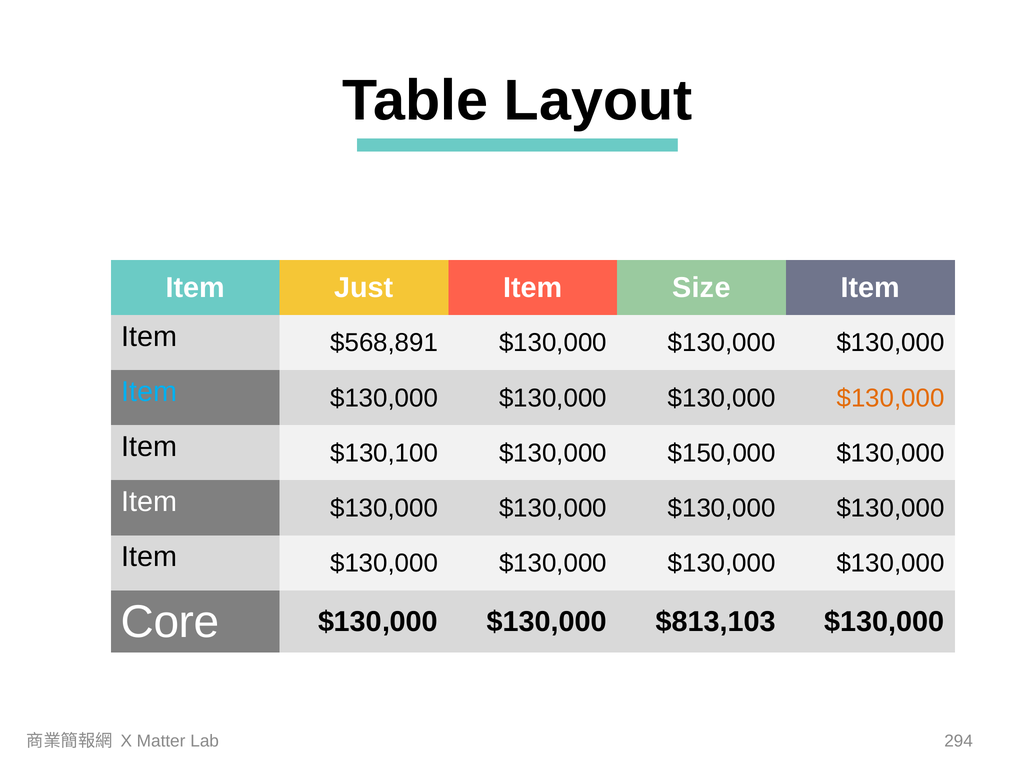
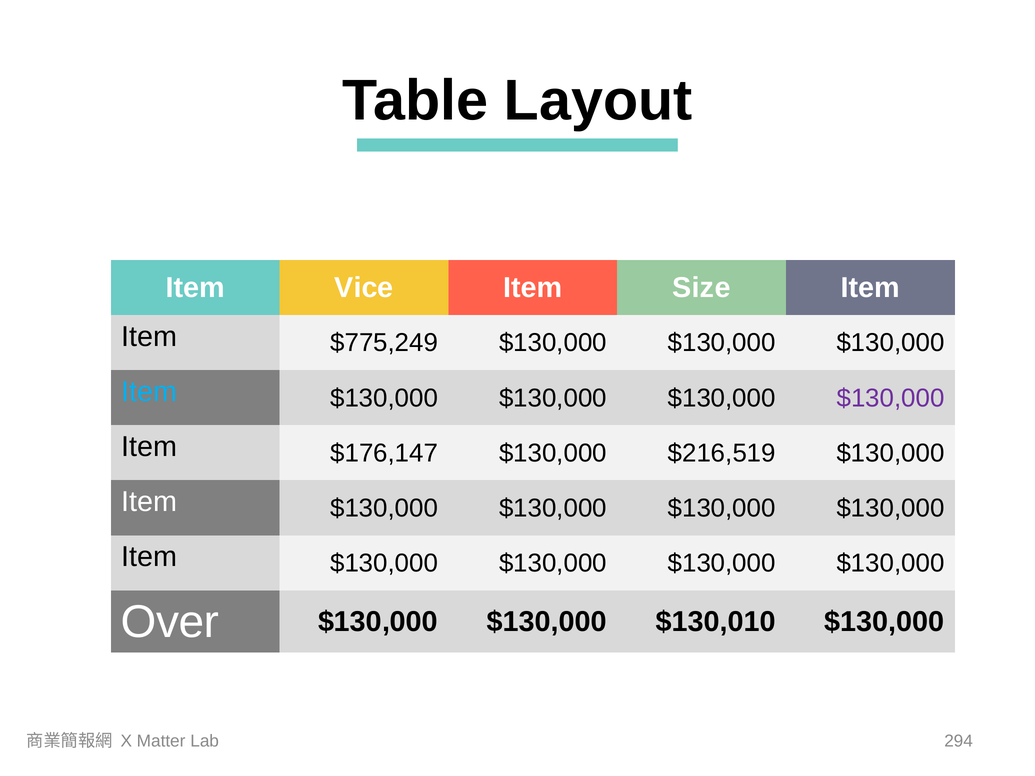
Just: Just -> Vice (364, 288)
$568,891: $568,891 -> $775,249 (384, 343)
$130,000 colour: orange -> purple (891, 398)
$130,100: $130,100 -> $176,147 (384, 453)
$150,000: $150,000 -> $216,519 (722, 453)
Core: Core -> Over (170, 622)
$813,103: $813,103 -> $130,010 (716, 622)
